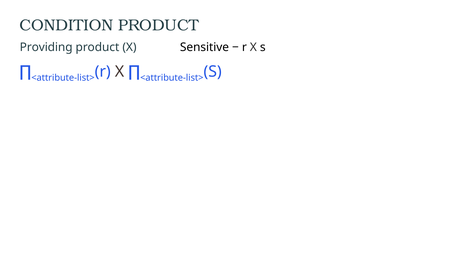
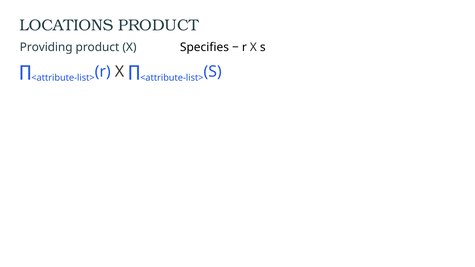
CONDITION: CONDITION -> LOCATIONS (66, 25)
Sensitive: Sensitive -> Specifies (204, 47)
